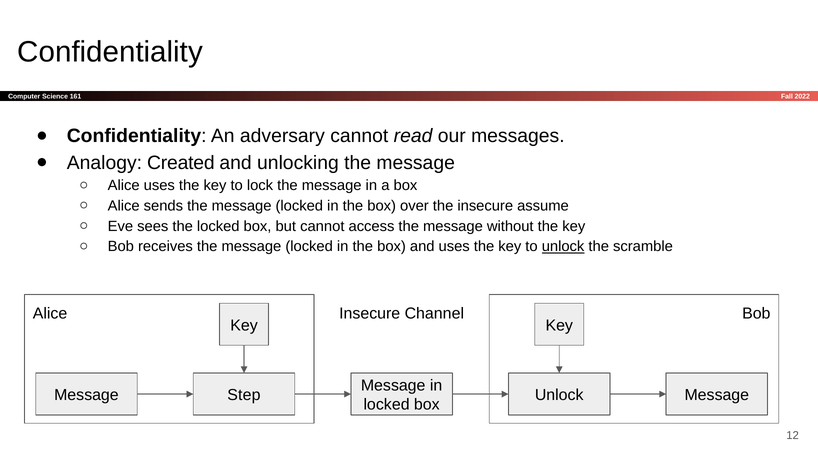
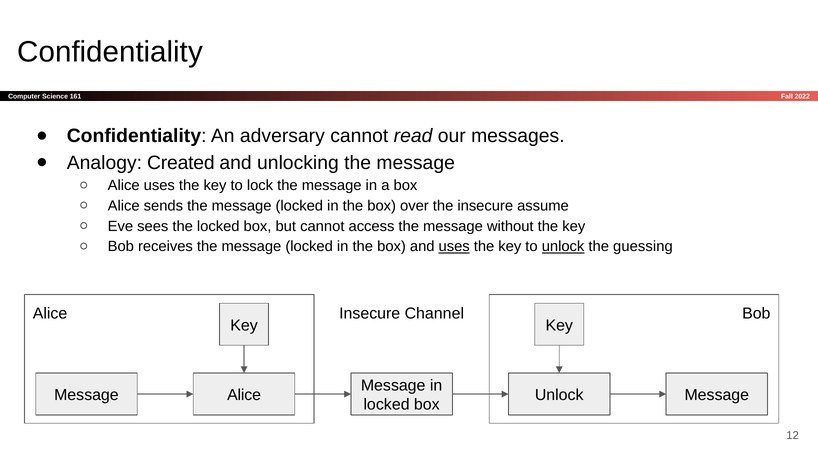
uses underline: none -> present (454, 247)
scramble: scramble -> guessing (643, 247)
Step: Step -> Alice (244, 395)
